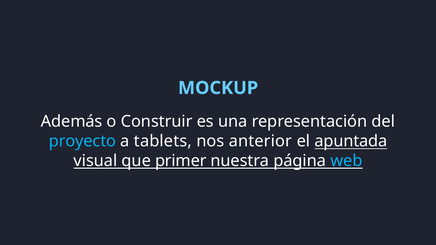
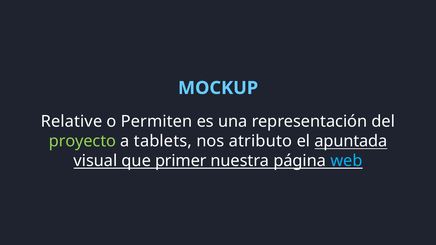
Además: Además -> Relative (72, 122)
Construir: Construir -> Permiten (157, 122)
proyecto colour: light blue -> light green (82, 141)
anterior: anterior -> atributo (260, 141)
